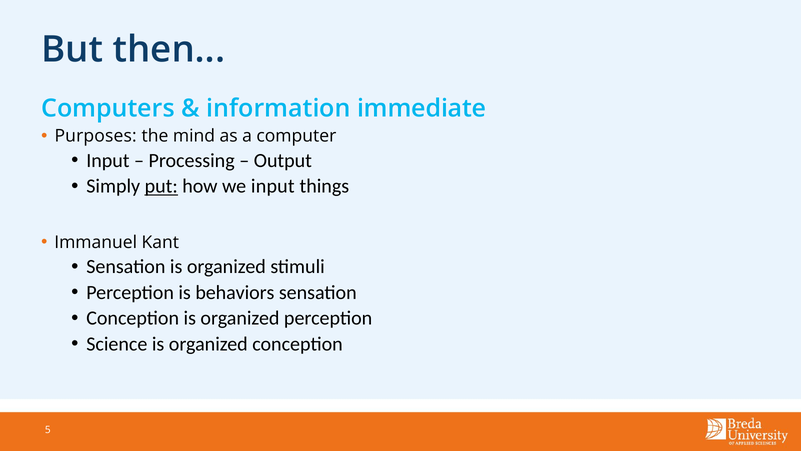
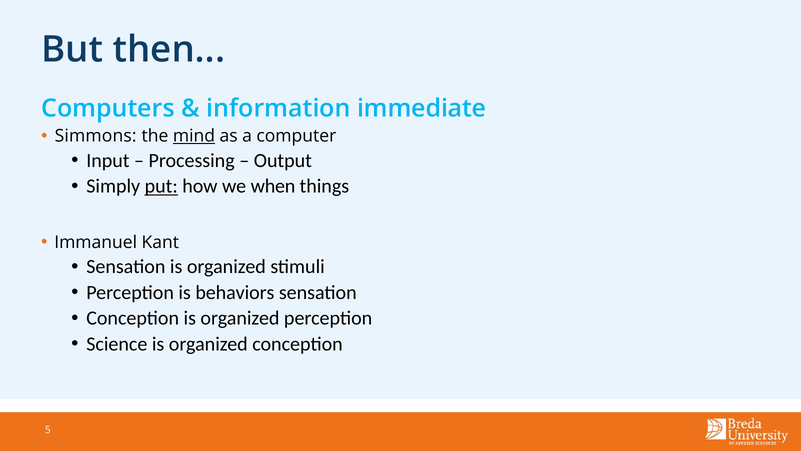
Purposes: Purposes -> Simmons (96, 136)
mind underline: none -> present (194, 136)
we input: input -> when (273, 186)
